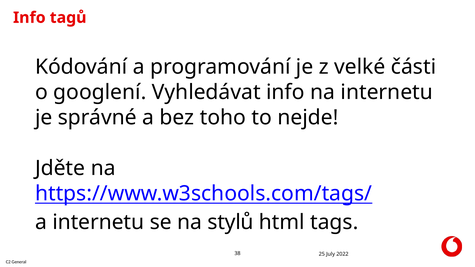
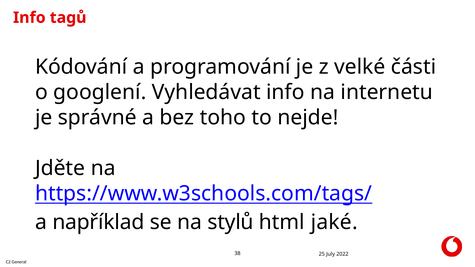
a internetu: internetu -> například (98, 222)
tags: tags -> jaké (334, 222)
